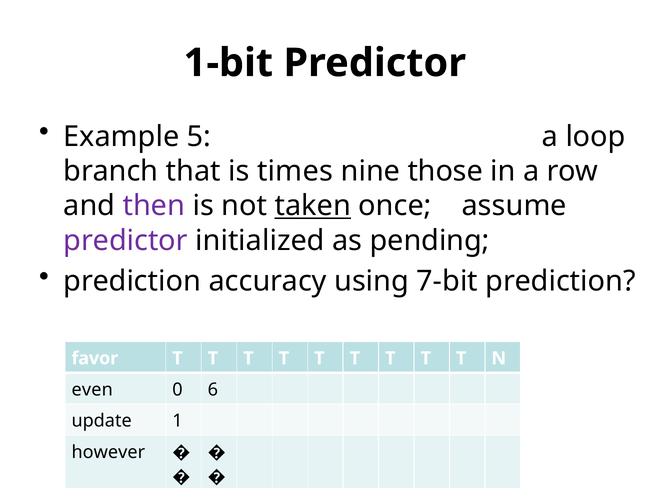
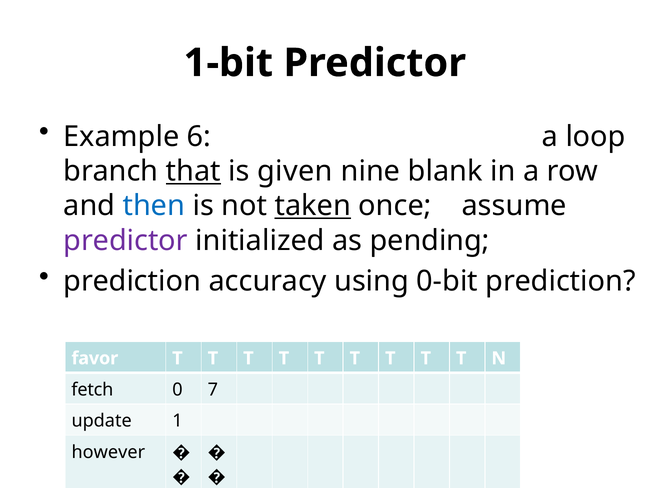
5: 5 -> 6 (199, 136)
that underline: none -> present (193, 171)
times: times -> given (295, 171)
those: those -> blank (445, 171)
then colour: purple -> blue (154, 206)
7-bit: 7-bit -> 0-bit (447, 281)
even: even -> fetch (92, 389)
6: 6 -> 7 (213, 389)
